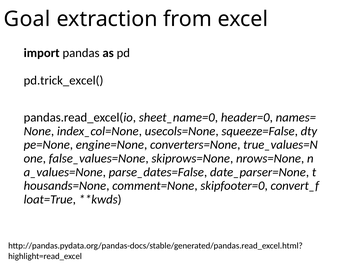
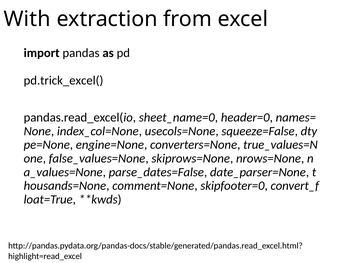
Goal: Goal -> With (27, 19)
